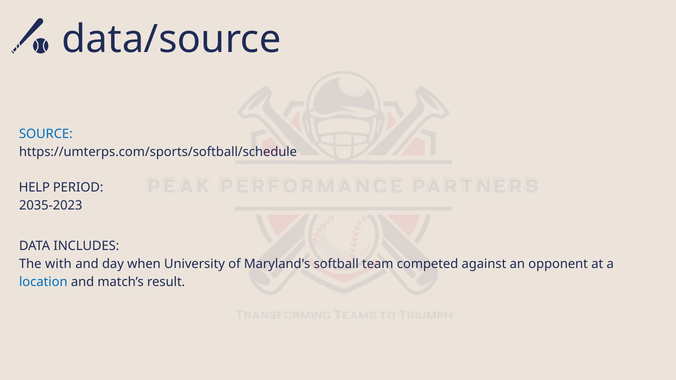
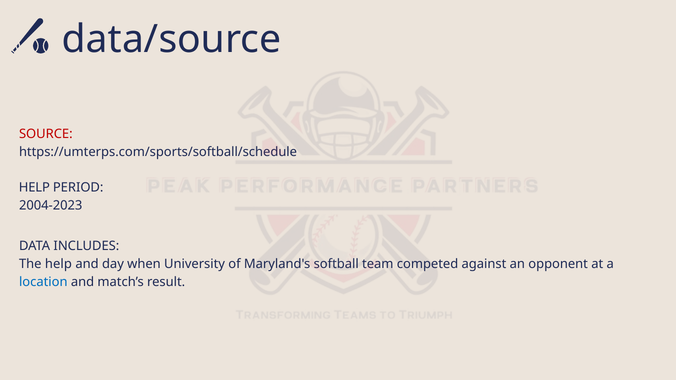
SOURCE colour: blue -> red (46, 134)
2035-2023: 2035-2023 -> 2004-2023 (51, 205)
The with: with -> help (58, 264)
